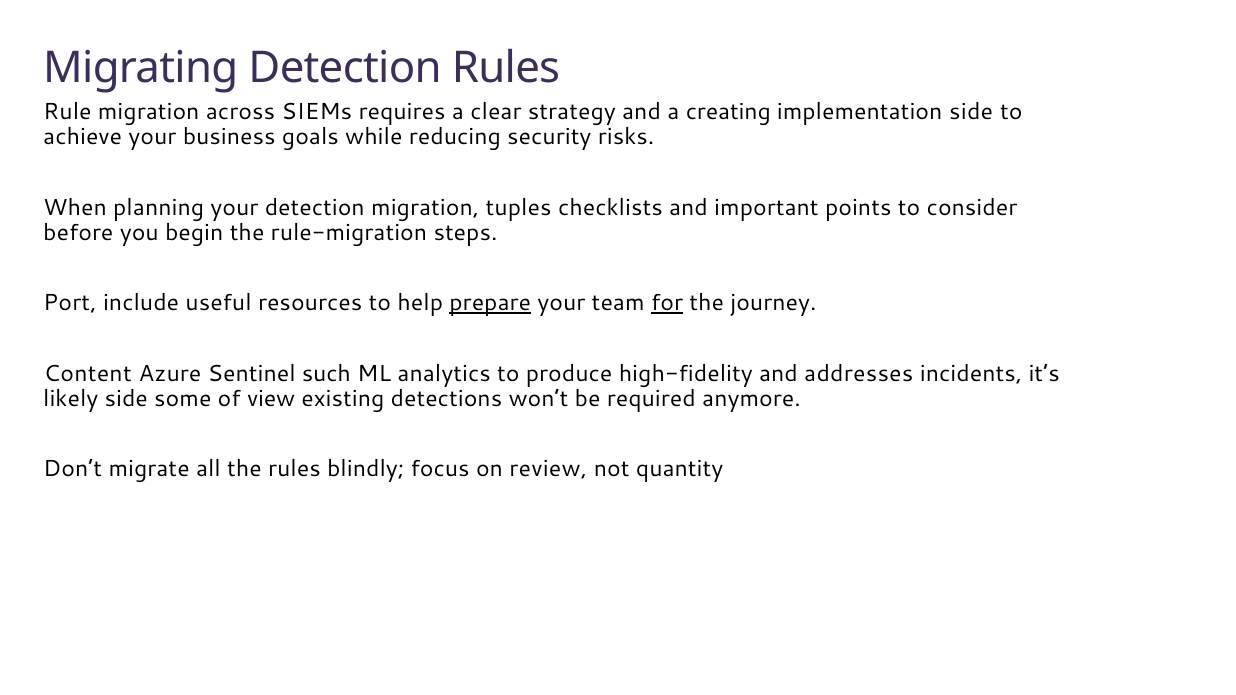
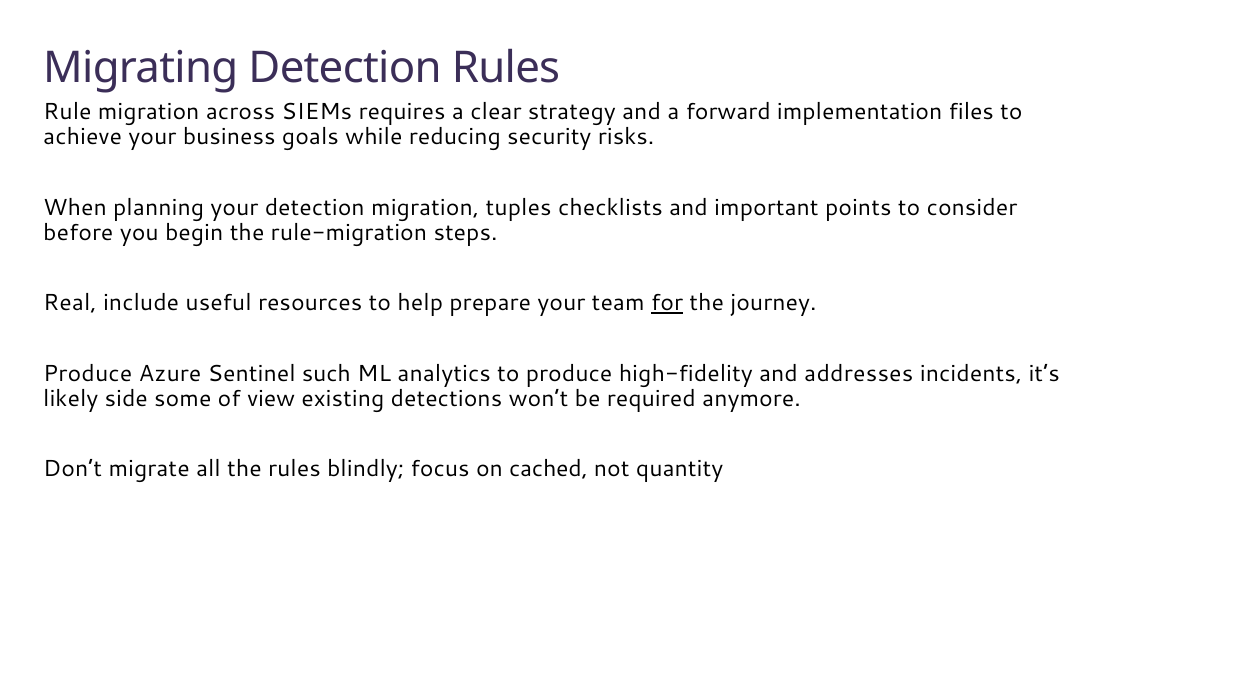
creating: creating -> forward (728, 112)
implementation side: side -> files (971, 112)
Port: Port -> Real (70, 303)
prepare underline: present -> none (490, 303)
Content: Content -> Produce (88, 374)
review: review -> cached (549, 469)
